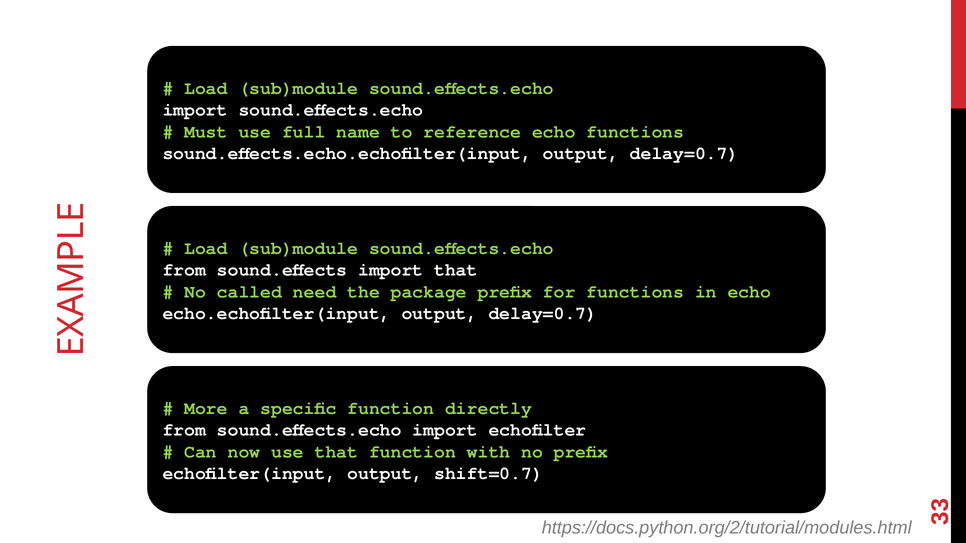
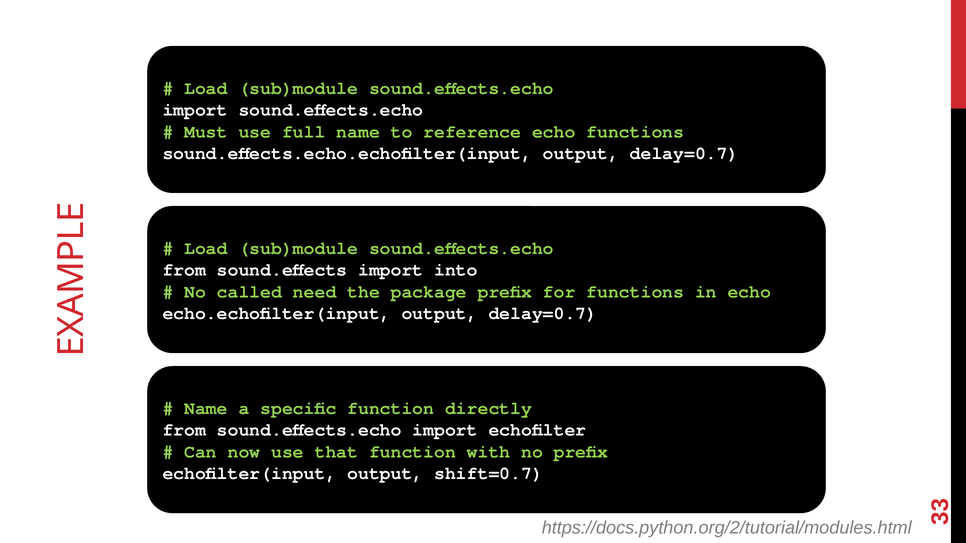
import that: that -> into (456, 270)
More: More -> Name (206, 409)
